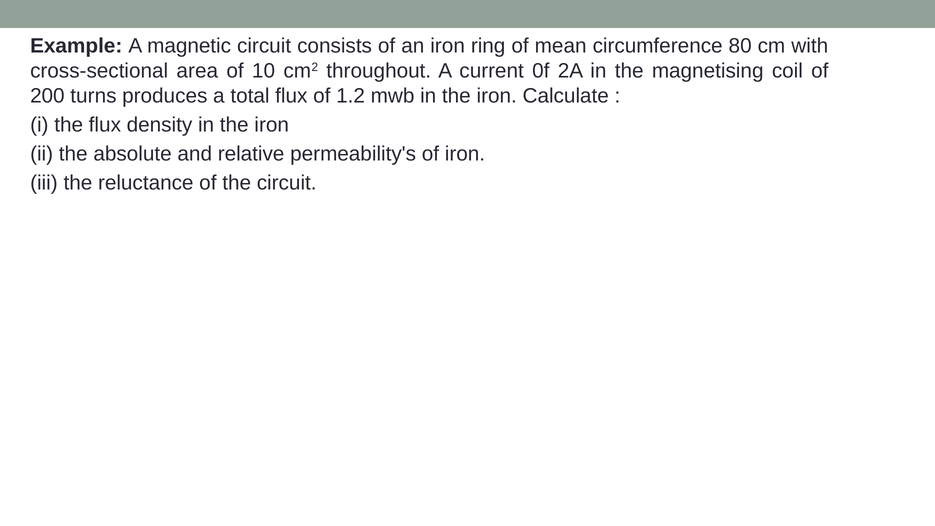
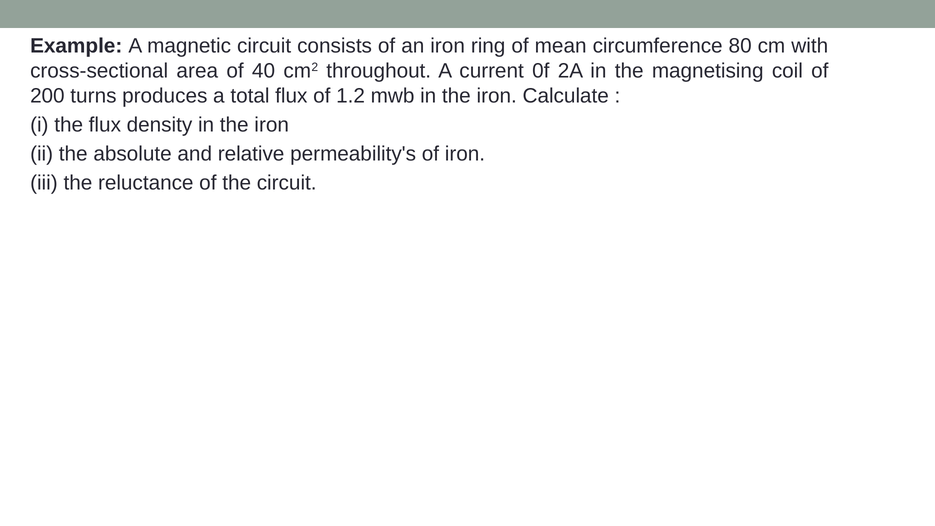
10: 10 -> 40 (264, 71)
